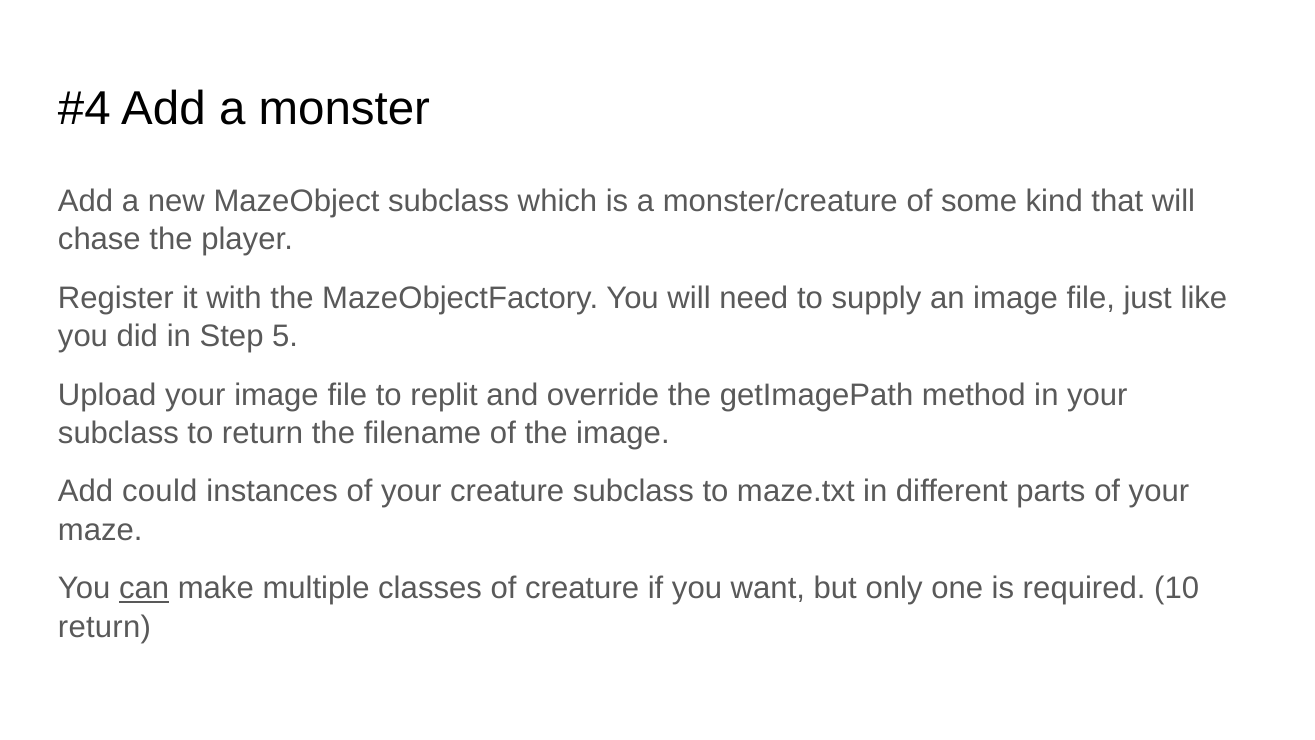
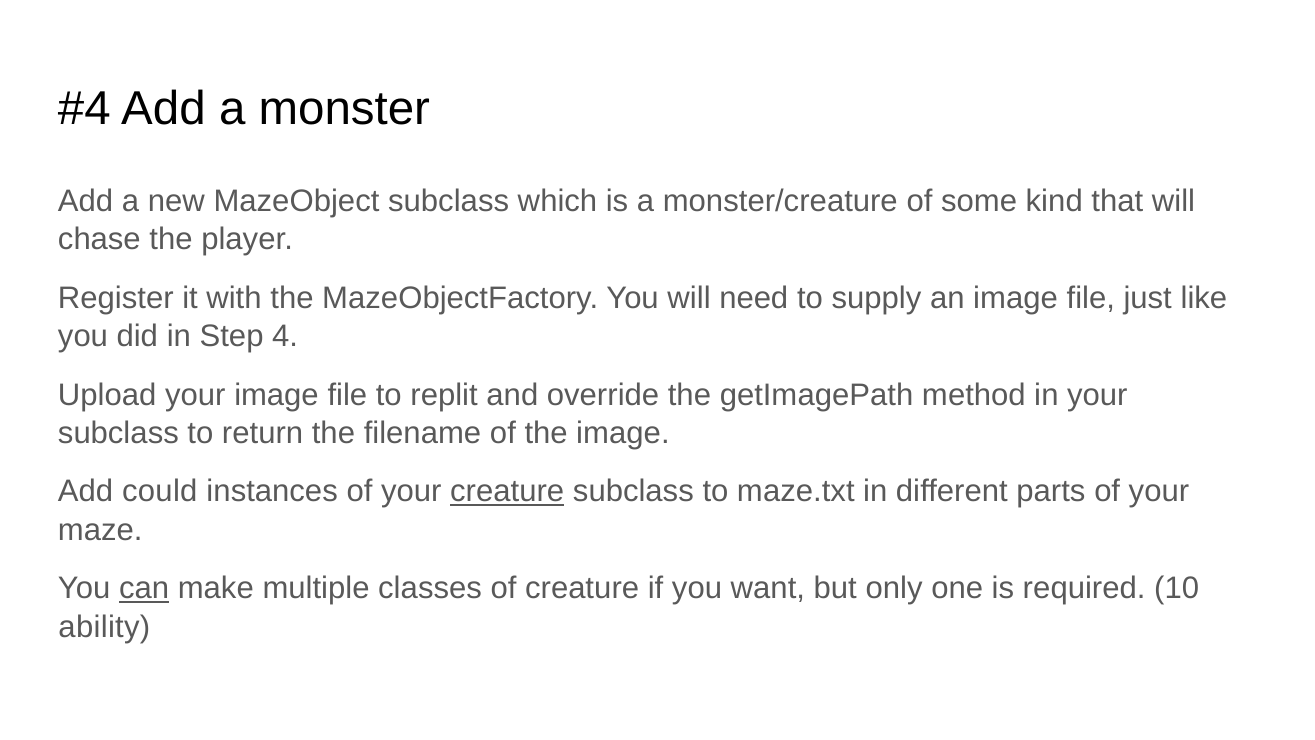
5: 5 -> 4 (285, 336)
creature underline: none -> present (507, 491)
return: return -> ability (104, 627)
